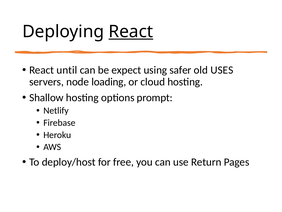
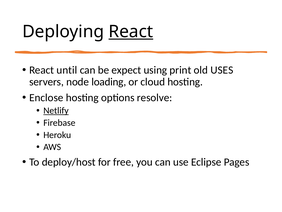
safer: safer -> print (180, 70)
Shallow: Shallow -> Enclose (46, 97)
prompt: prompt -> resolve (155, 97)
Netlify underline: none -> present (56, 110)
Return: Return -> Eclipse (206, 162)
